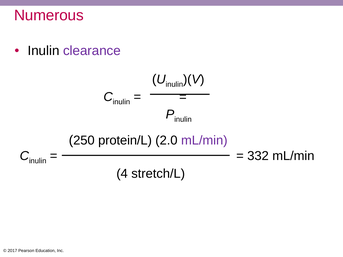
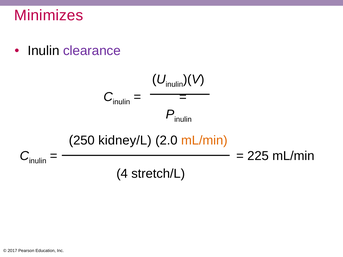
Numerous: Numerous -> Minimizes (49, 15)
protein/L: protein/L -> kidney/L (125, 141)
mL/min colour: purple -> orange (204, 141)
332: 332 -> 225 (258, 156)
